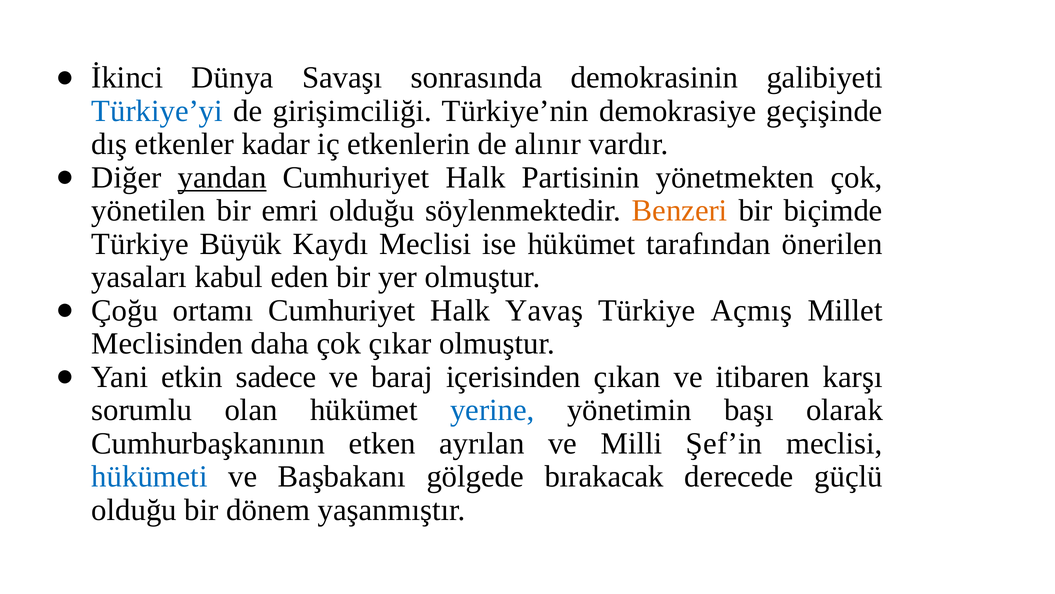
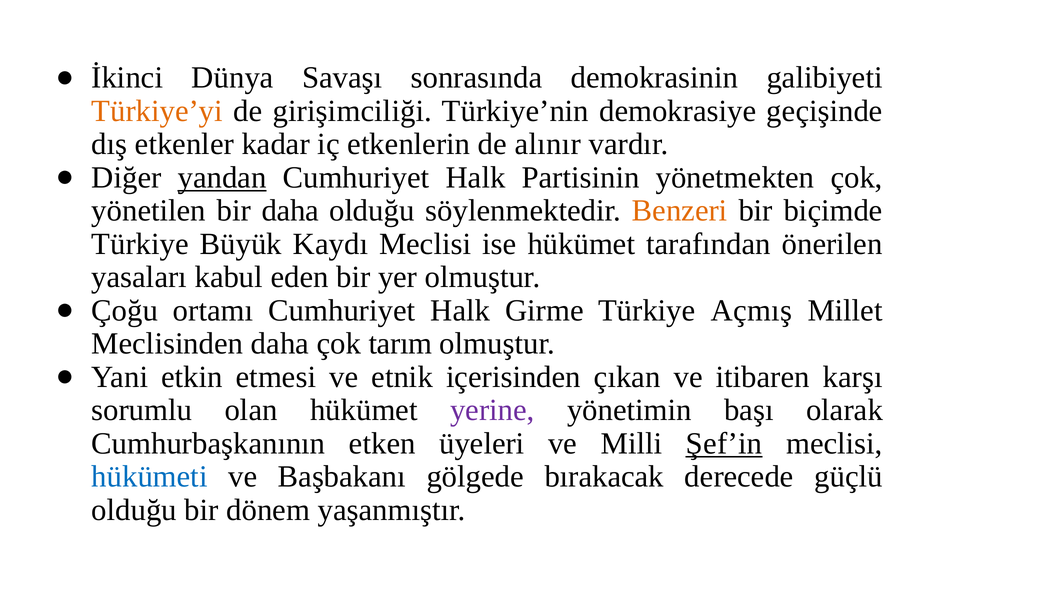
Türkiye’yi colour: blue -> orange (157, 111)
bir emri: emri -> daha (290, 211)
Yavaş: Yavaş -> Girme (544, 310)
çıkar: çıkar -> tarım (400, 343)
sadece: sadece -> etmesi (276, 377)
baraj: baraj -> etnik (402, 377)
yerine colour: blue -> purple (492, 410)
ayrılan: ayrılan -> üyeleri (482, 443)
Şef’in underline: none -> present (724, 443)
